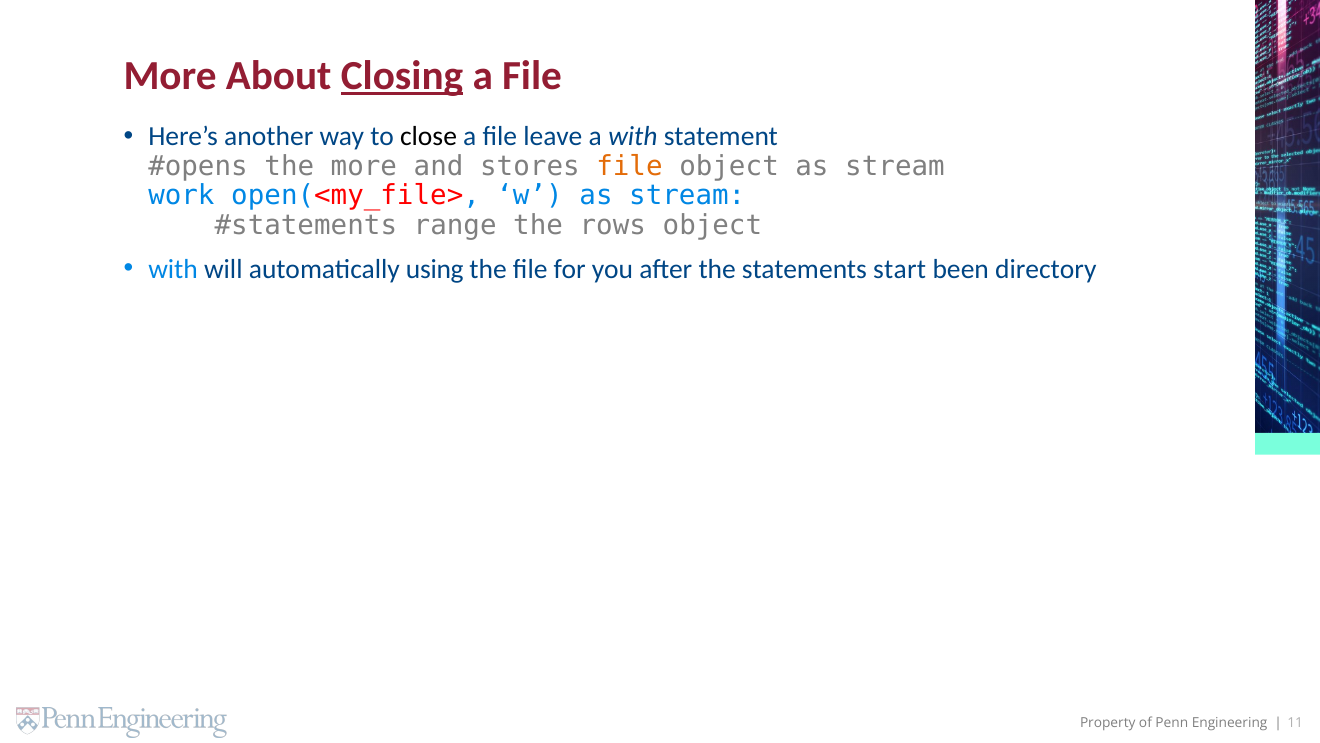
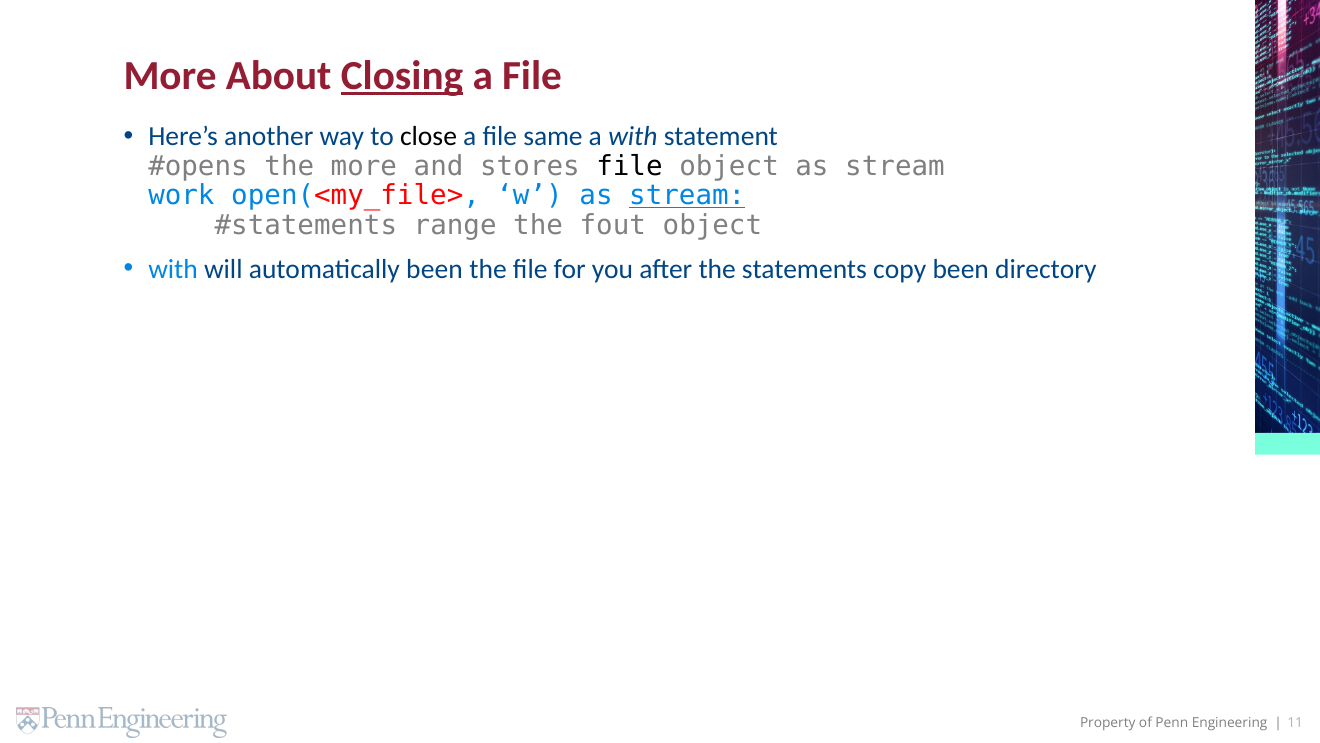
leave: leave -> same (553, 136)
file colour: orange -> black (629, 166)
stream underline: none -> present (687, 196)
rows: rows -> fout (613, 225)
automatically using: using -> been (435, 269)
start: start -> copy (900, 269)
